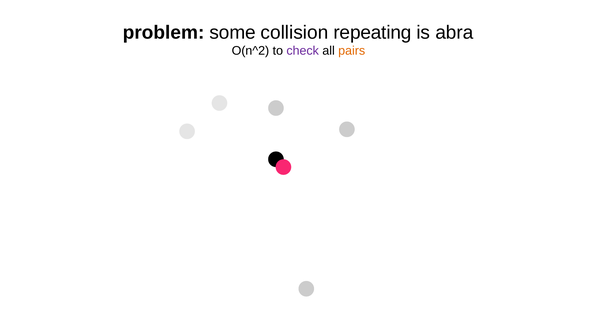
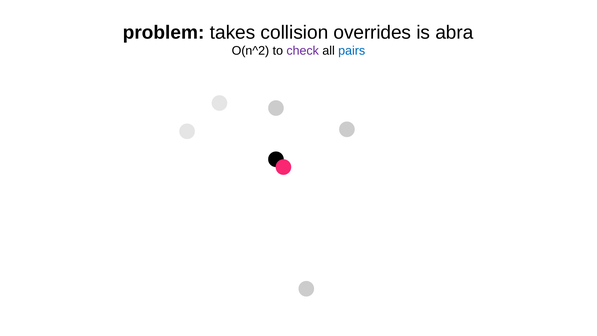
some: some -> takes (233, 32)
repeating: repeating -> overrides (372, 32)
pairs colour: orange -> blue (352, 51)
